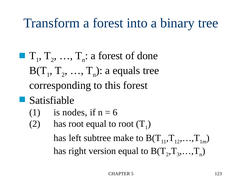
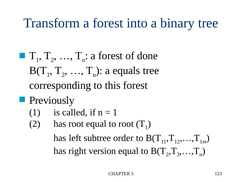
Satisfiable: Satisfiable -> Previously (52, 101)
nodes: nodes -> called (75, 113)
6: 6 -> 1 (115, 113)
make: make -> order (123, 138)
